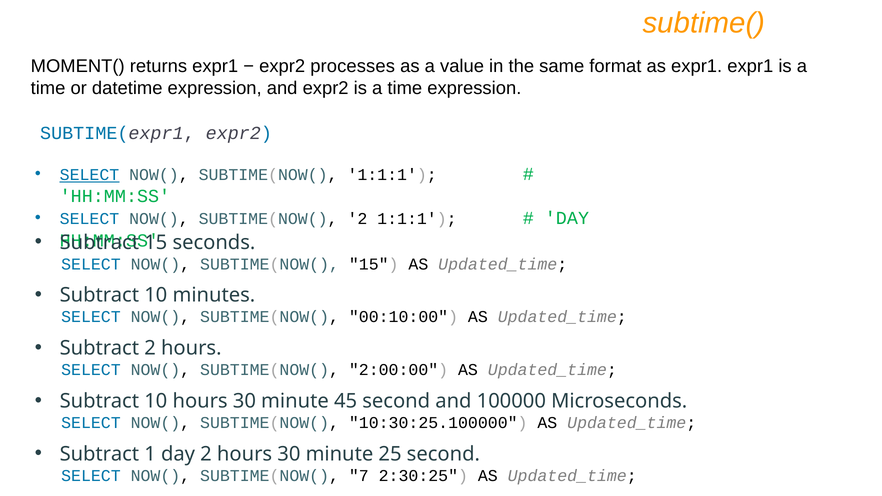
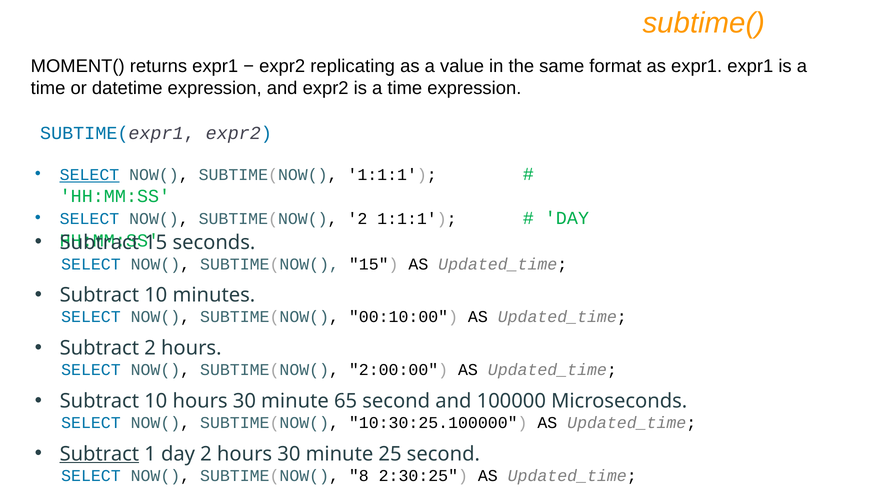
processes: processes -> replicating (353, 66)
45: 45 -> 65 (346, 401)
Subtract underline: none -> present (99, 454)
7: 7 -> 8 (359, 476)
